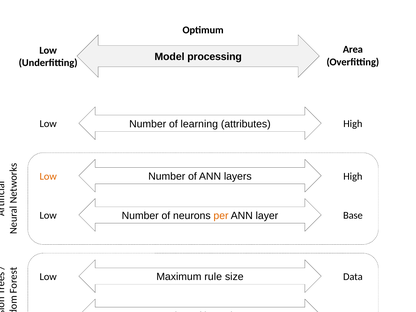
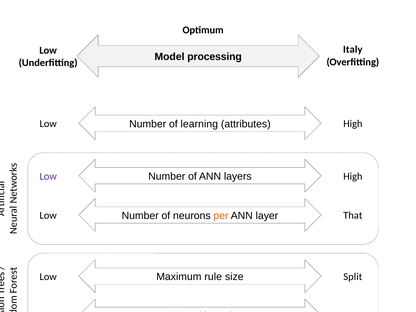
Area: Area -> Italy (353, 50)
Low colour: orange -> purple (48, 176)
Base: Base -> That (353, 216)
Data: Data -> Split (353, 277)
